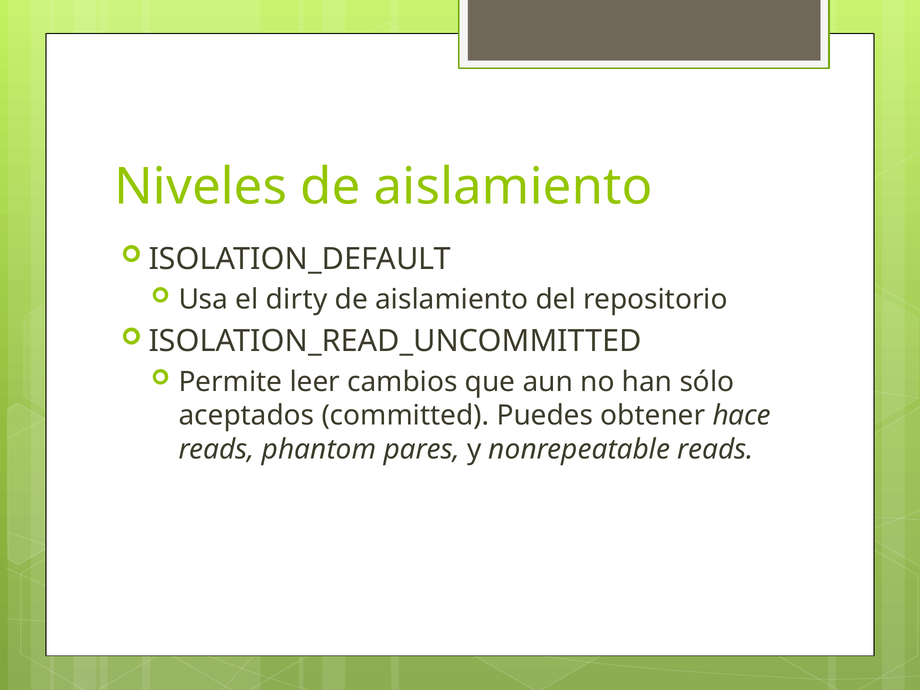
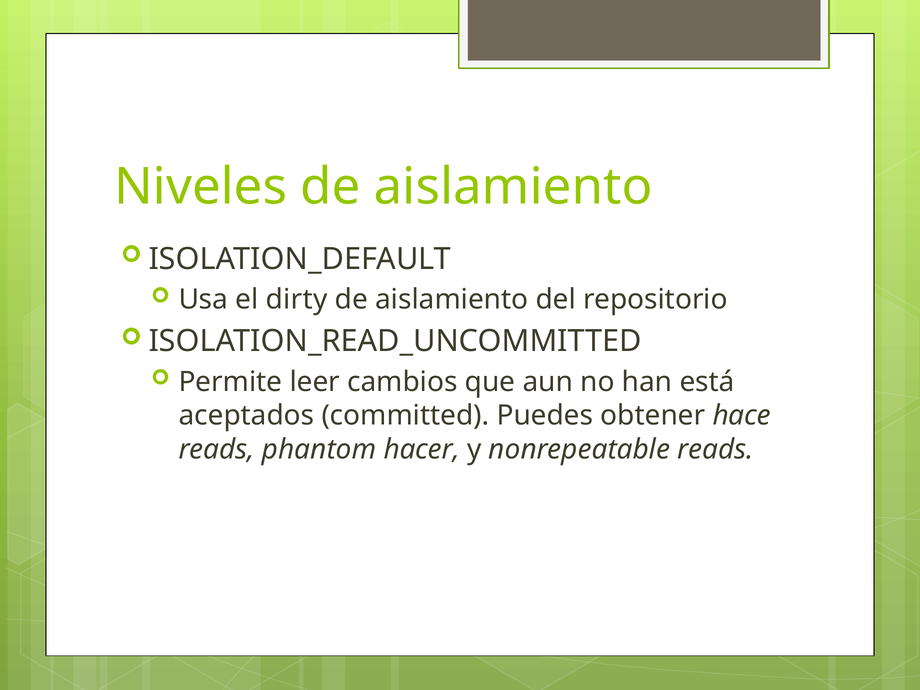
sólo: sólo -> está (707, 382)
pares: pares -> hacer (422, 449)
